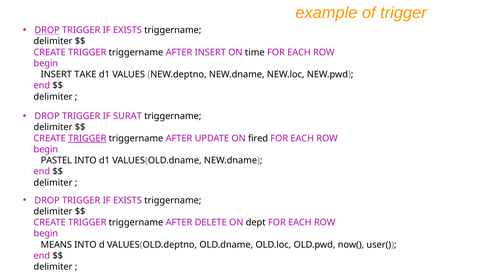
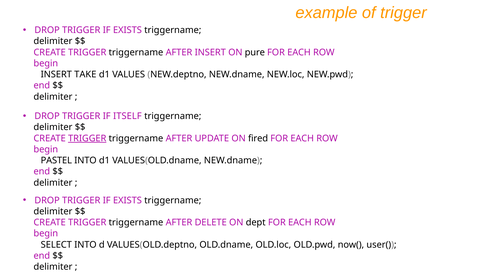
DROP underline: present -> none (47, 30)
time: time -> pure (255, 52)
SURAT: SURAT -> ITSELF (127, 116)
MEANS: MEANS -> SELECT (56, 244)
